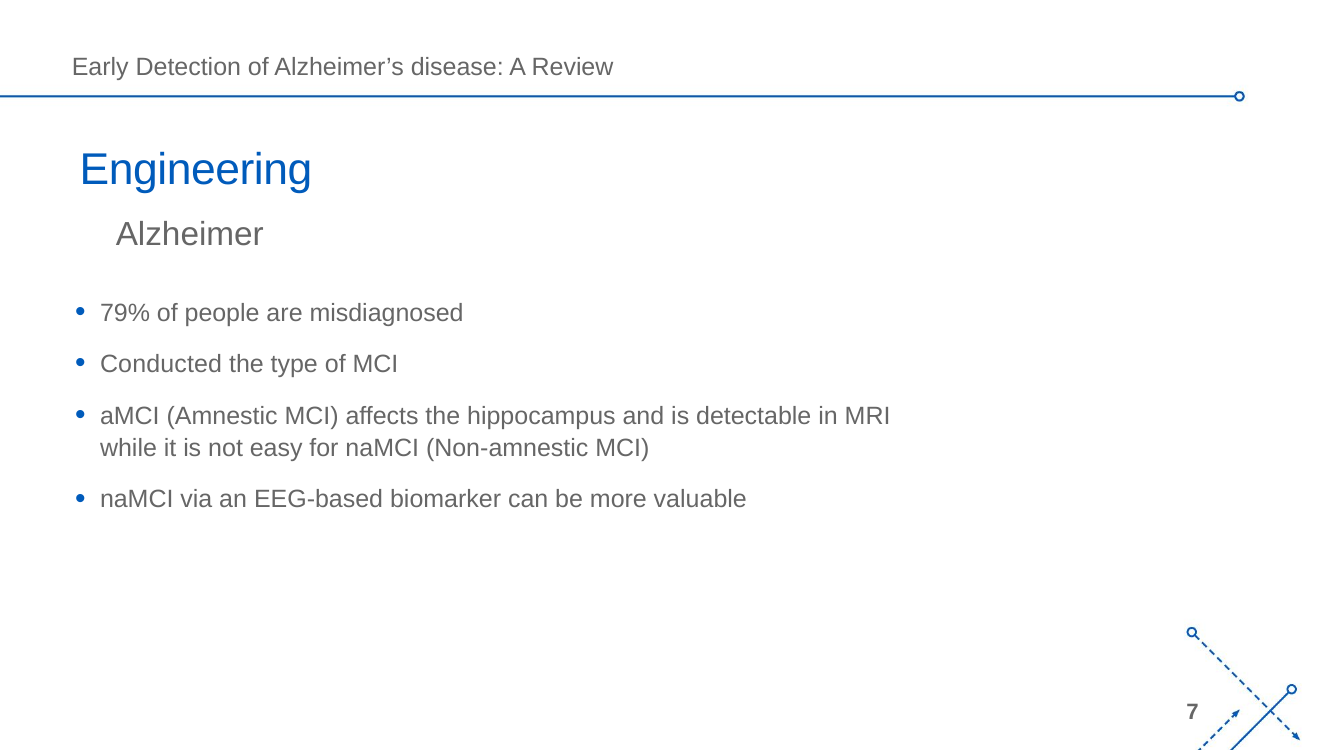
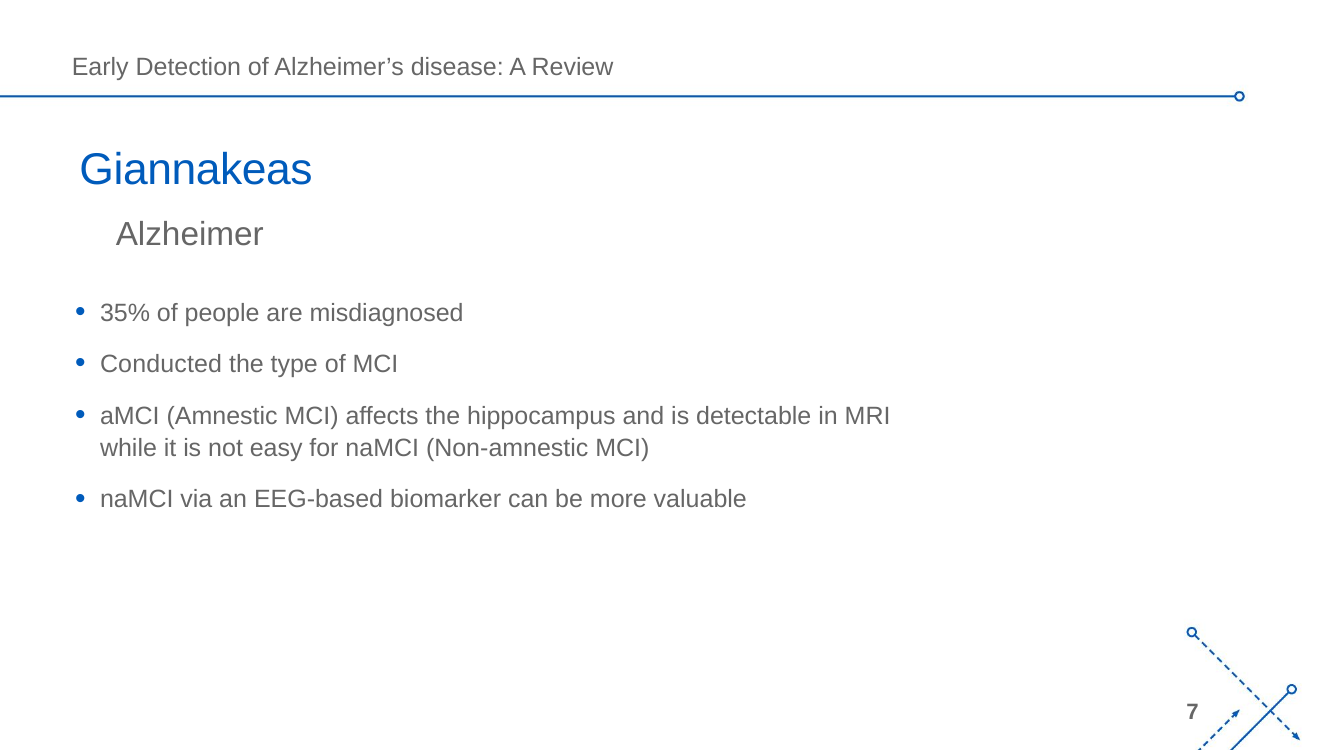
Engineering: Engineering -> Giannakeas (196, 170)
79%: 79% -> 35% (125, 313)
